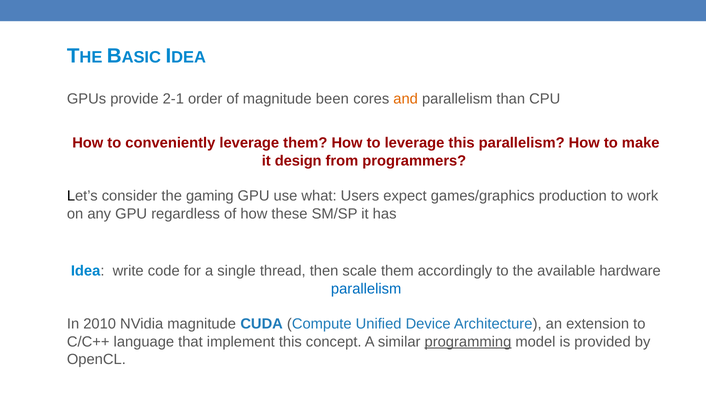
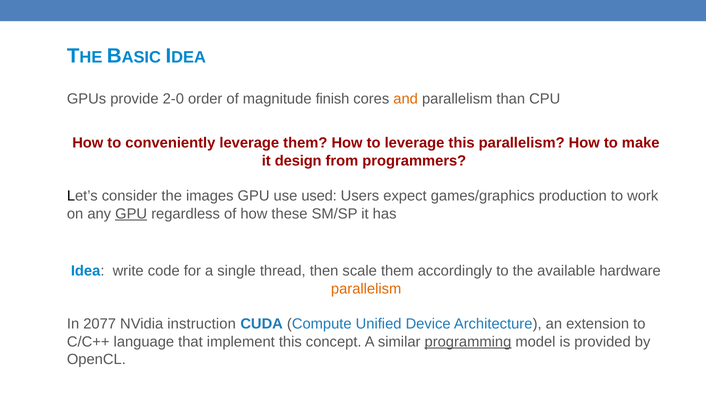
2-1: 2-1 -> 2-0 (173, 99)
been: been -> finish (332, 99)
gaming: gaming -> images (210, 196)
what: what -> used (319, 196)
GPU underline: none -> present (131, 214)
parallelism colour: blue -> orange (366, 289)
2010: 2010 -> 2077 (100, 324)
NVidia magnitude: magnitude -> instruction (202, 324)
